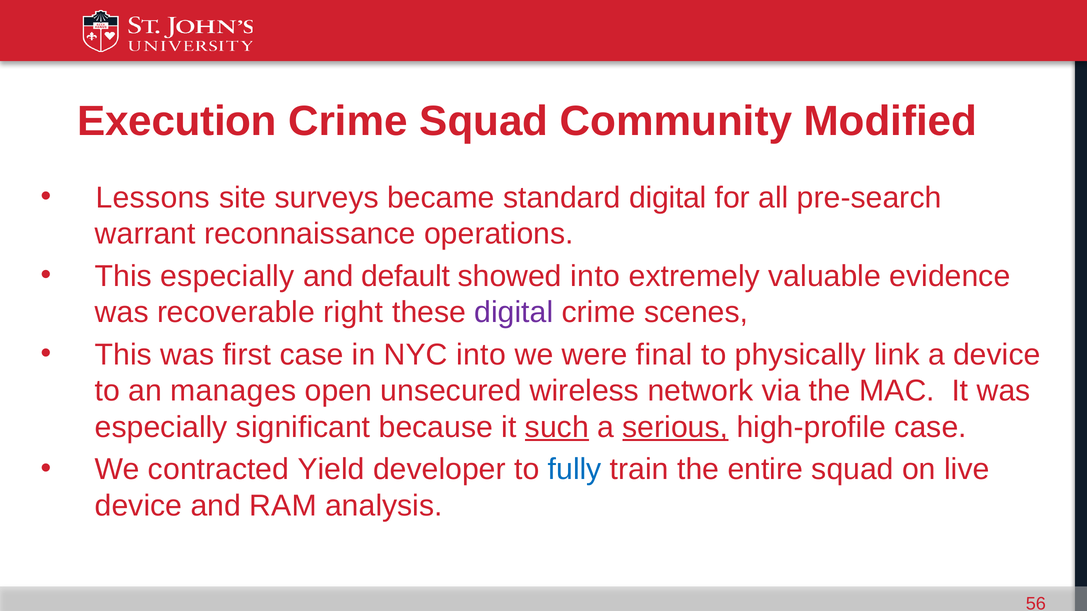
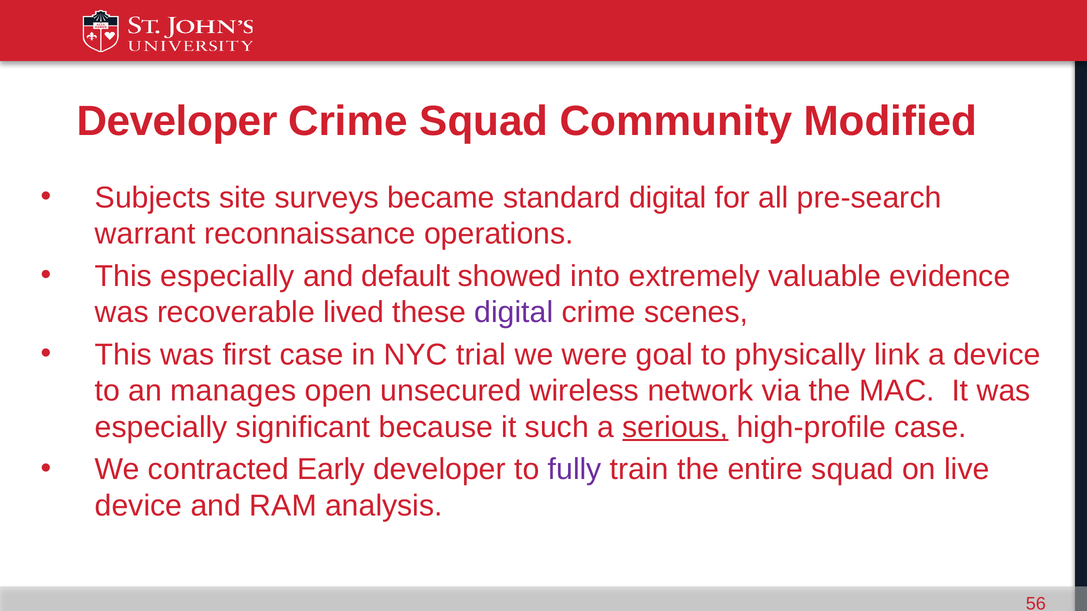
Execution: Execution -> Developer (177, 122)
Lessons: Lessons -> Subjects (153, 198)
right: right -> lived (354, 313)
NYC into: into -> trial (481, 355)
final: final -> goal (664, 355)
such underline: present -> none (557, 427)
Yield: Yield -> Early (331, 470)
fully colour: blue -> purple (575, 470)
